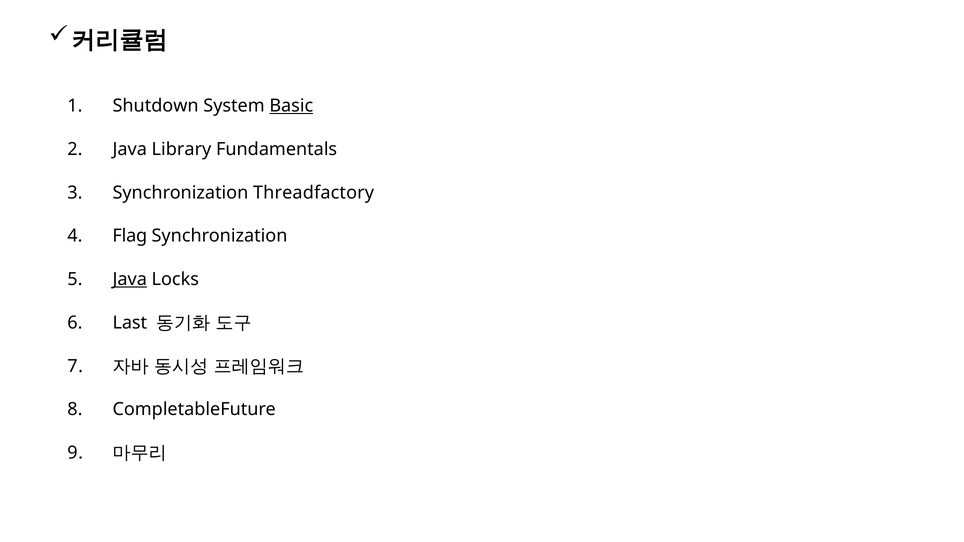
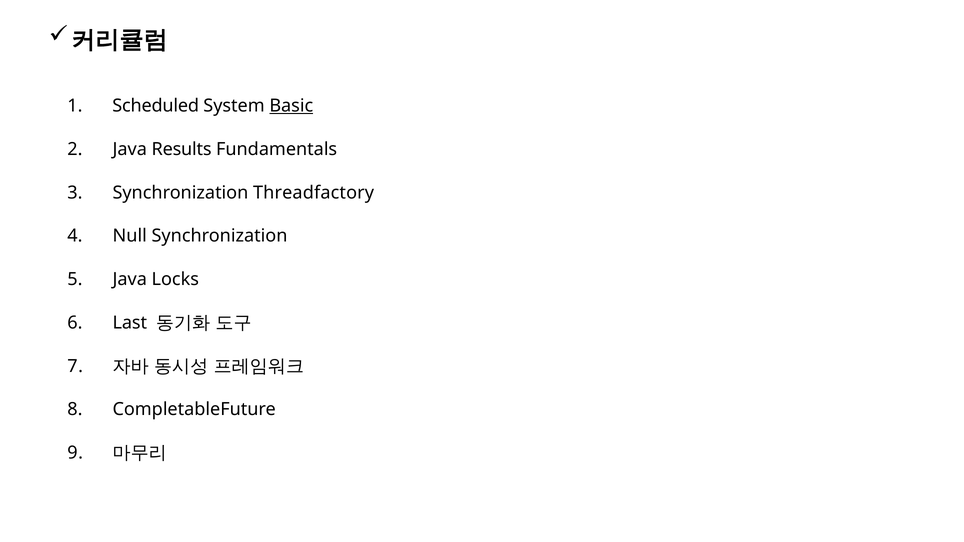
Shutdown: Shutdown -> Scheduled (156, 106)
Library: Library -> Results (182, 149)
Flag: Flag -> Null (130, 236)
Java underline: present -> none (130, 280)
